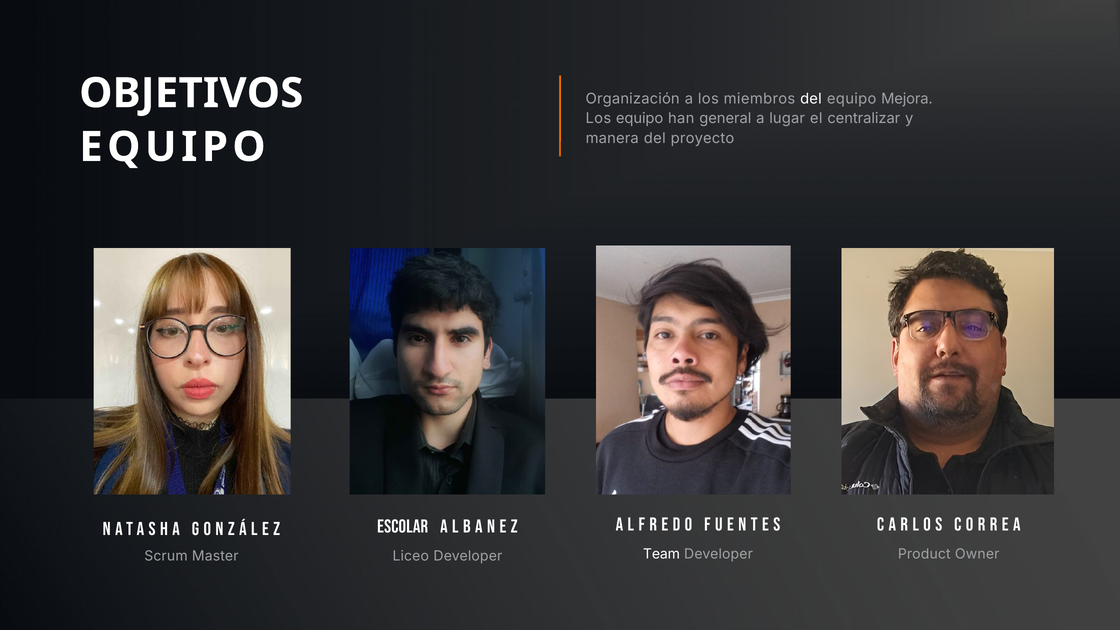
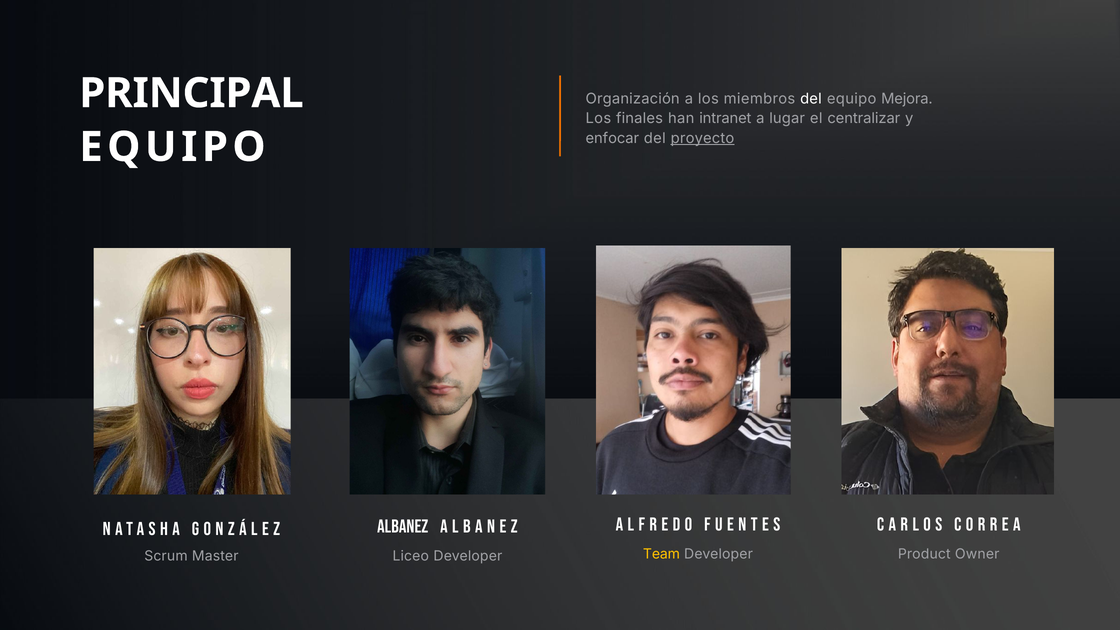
OBJETIVOS: OBJETIVOS -> PRINCIPAL (191, 93)
Los equipo: equipo -> finales (639, 119)
general: general -> intranet (725, 119)
manera: manera -> enfocar (612, 138)
proyecto underline: none -> present (702, 138)
GONZÁLEZ ESCOLAR: ESCOLAR -> ALBANEZ (403, 526)
Team colour: white -> yellow (661, 554)
